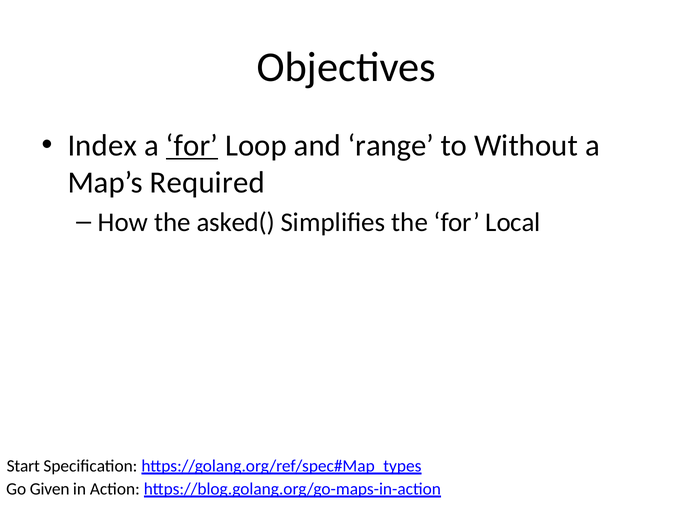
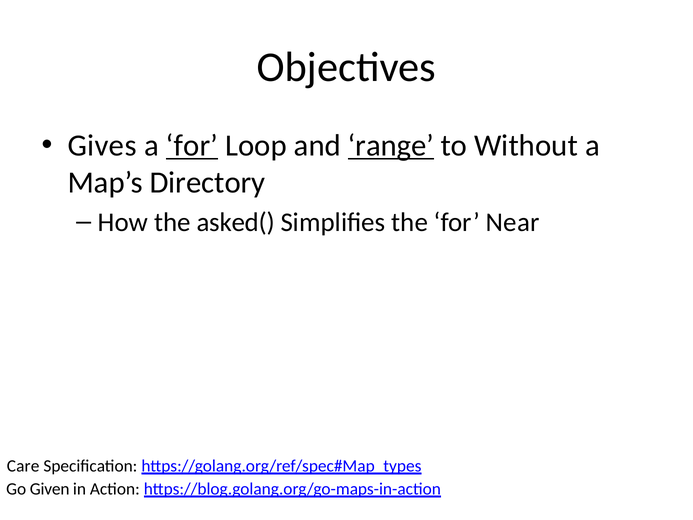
Index: Index -> Gives (102, 145)
range underline: none -> present (391, 145)
Required: Required -> Directory (207, 182)
Local: Local -> Near (513, 222)
Start: Start -> Care (23, 466)
